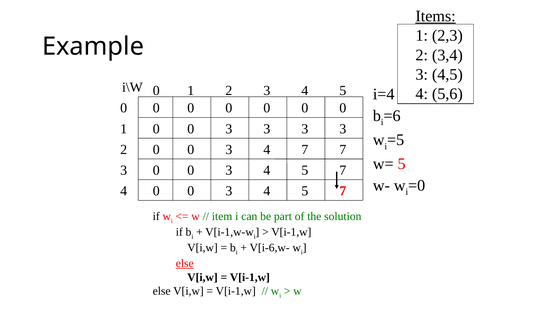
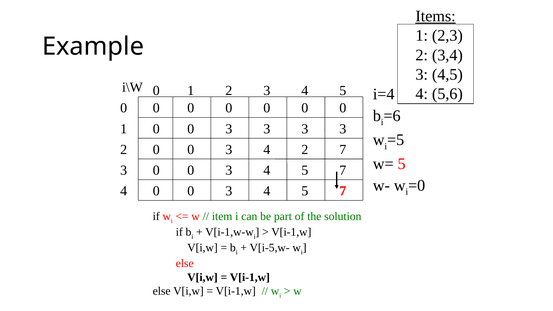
4 7: 7 -> 2 (305, 150)
V[i-6,w-: V[i-6,w- -> V[i-5,w- (270, 248)
else underline: present -> none (185, 264)
